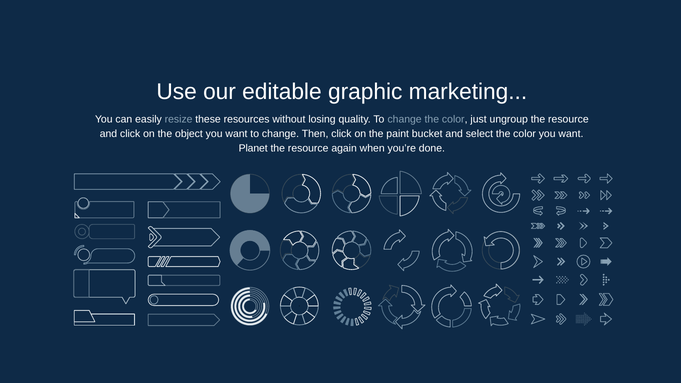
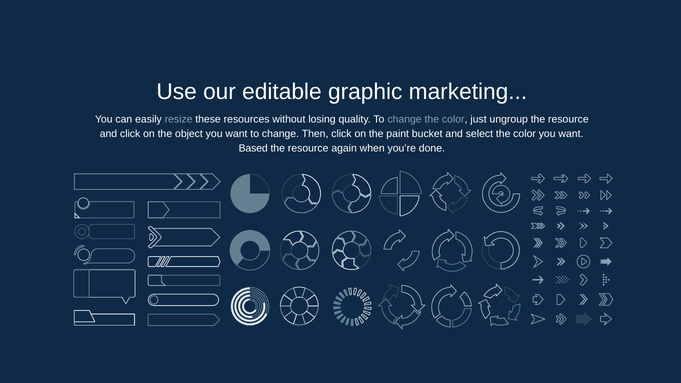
Planet: Planet -> Based (253, 148)
